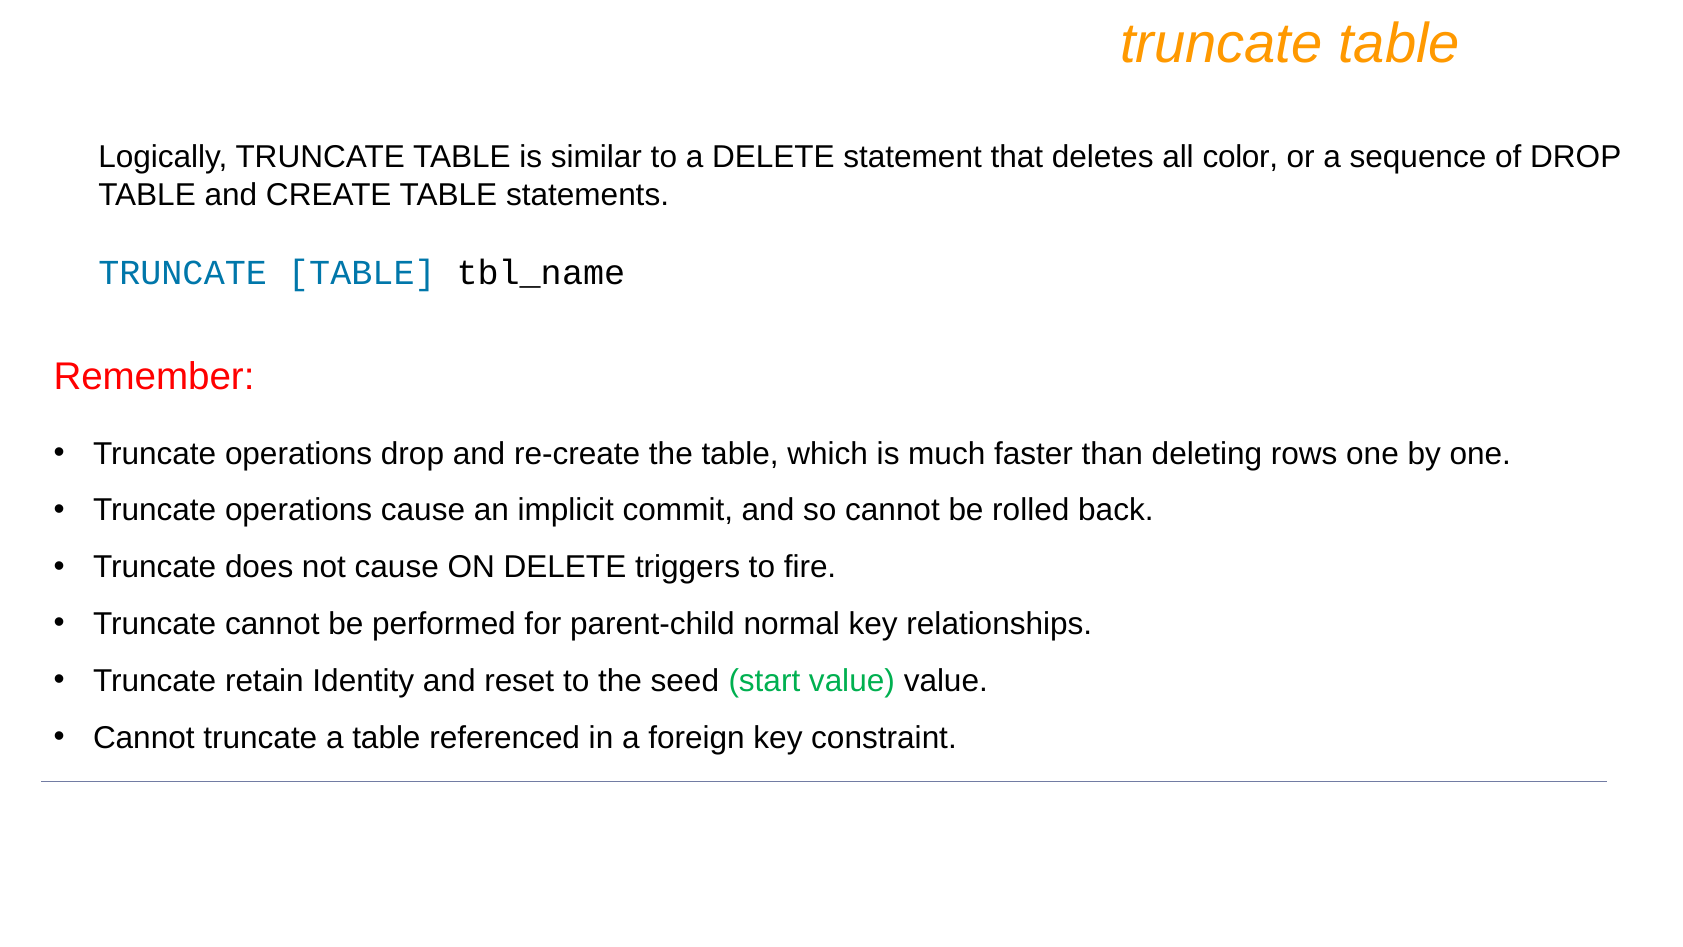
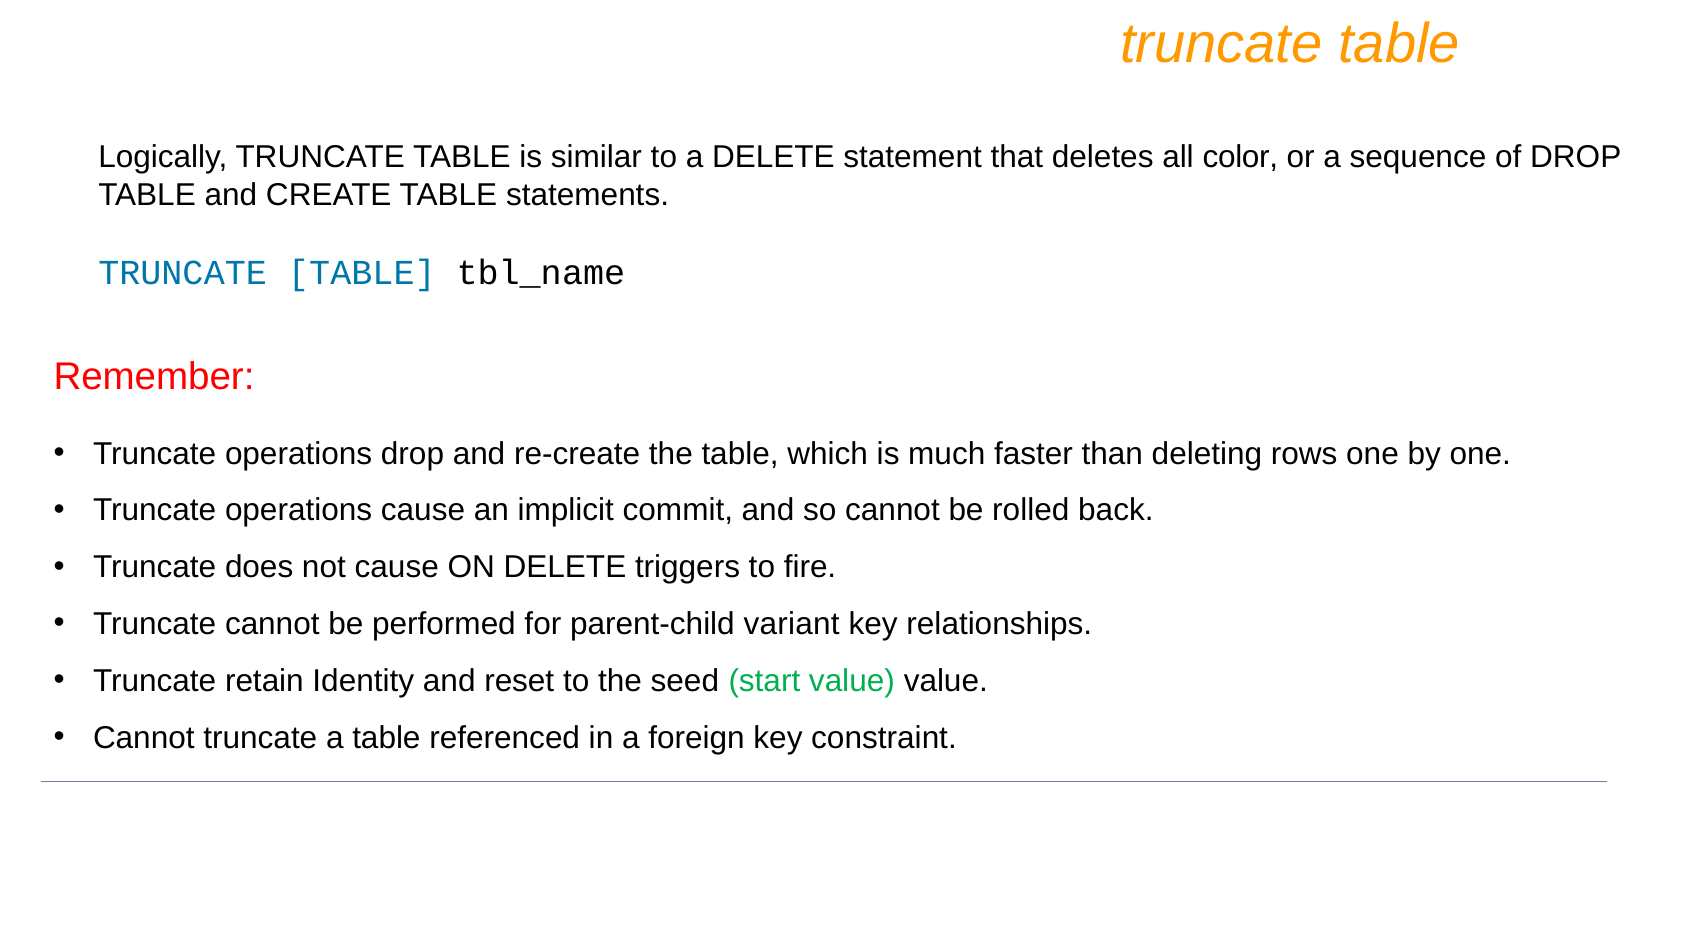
normal: normal -> variant (792, 624)
